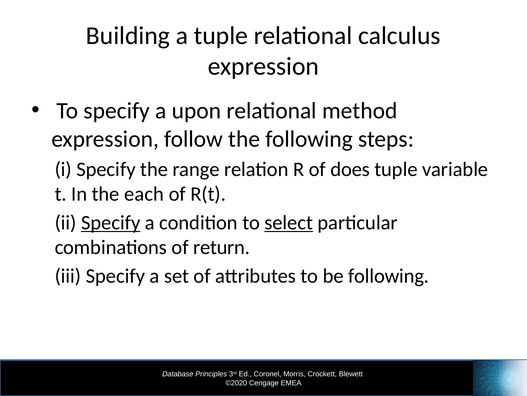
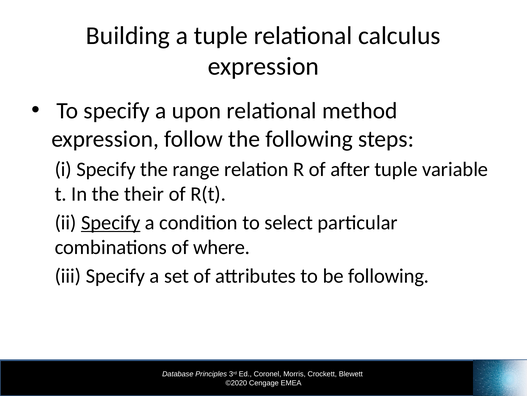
does: does -> after (350, 169)
each: each -> their (144, 194)
select underline: present -> none (289, 222)
return: return -> where (222, 247)
